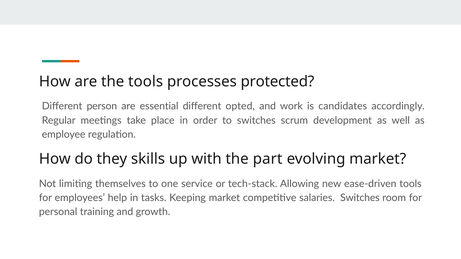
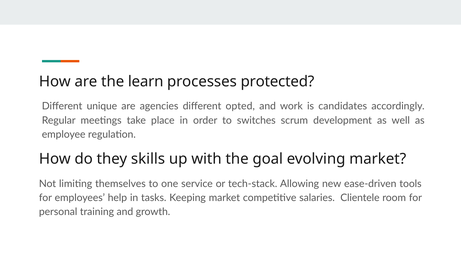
the tools: tools -> learn (146, 82)
person: person -> unique (102, 106)
essential: essential -> agencies (159, 106)
part: part -> goal (268, 159)
salaries Switches: Switches -> Clientele (360, 198)
